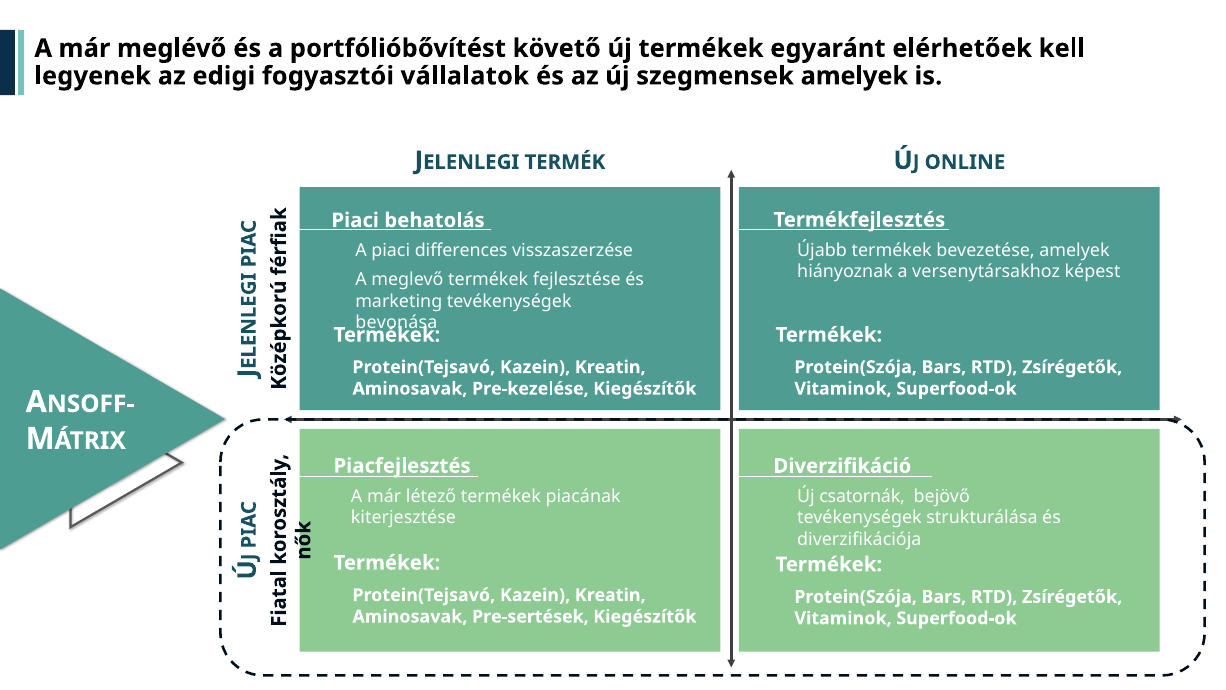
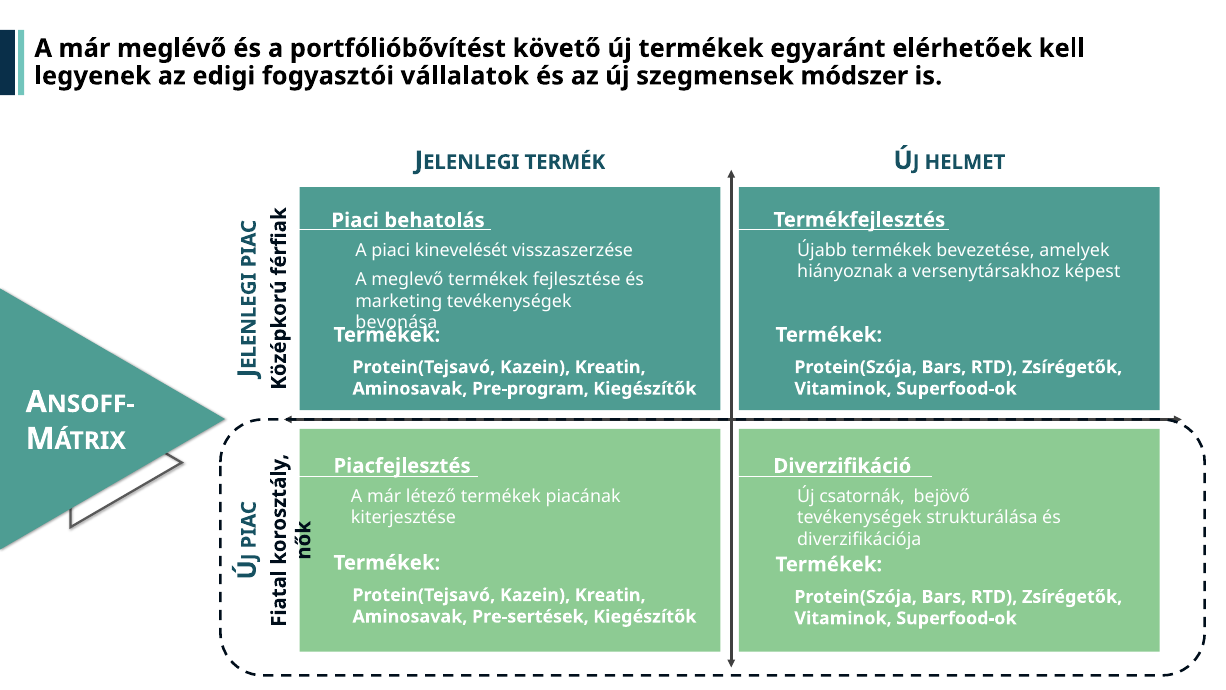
szegmensek amelyek: amelyek -> módszer (854, 76)
ONLINE: ONLINE -> HELMET (965, 162)
differences: differences -> kinevelését (461, 251)
Pre-kezelése: Pre-kezelése -> Pre-program (530, 388)
